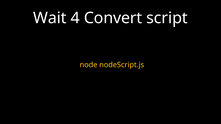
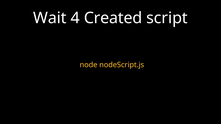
Convert: Convert -> Created (113, 18)
